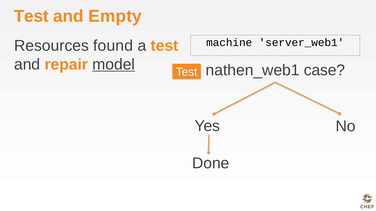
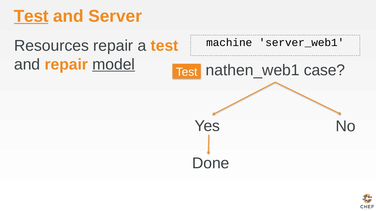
Test underline: none -> present (31, 16)
Empty: Empty -> Server (115, 16)
Resources found: found -> repair (113, 46)
